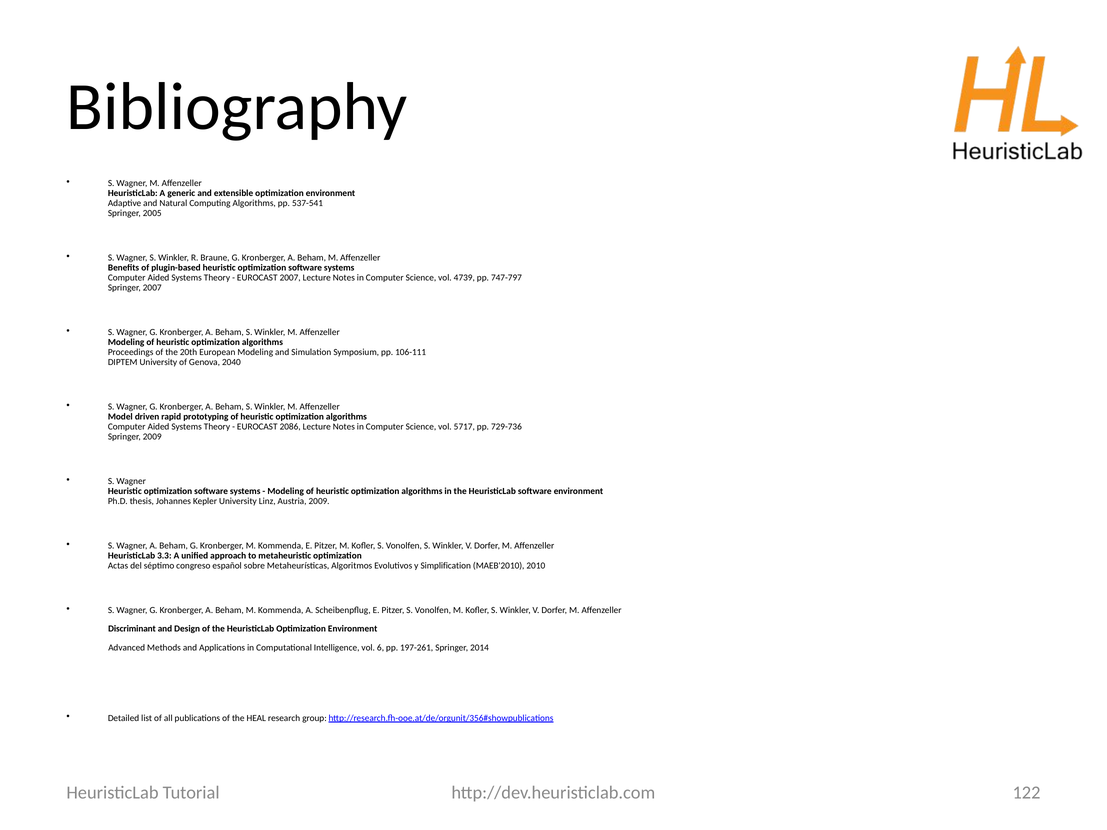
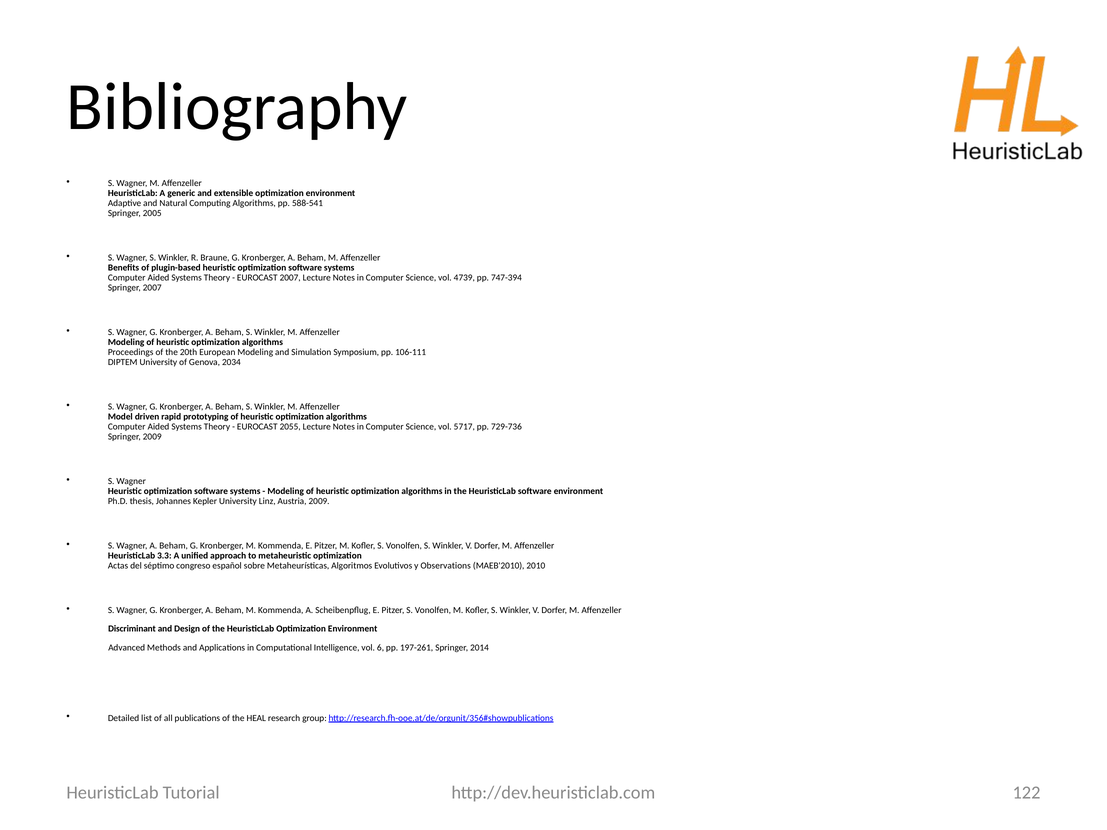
537-541: 537-541 -> 588-541 (307, 203)
747-797: 747-797 -> 747-394 (506, 278)
2040: 2040 -> 2034 (231, 362)
2086: 2086 -> 2055 (290, 427)
Simplification: Simplification -> Observations (446, 566)
